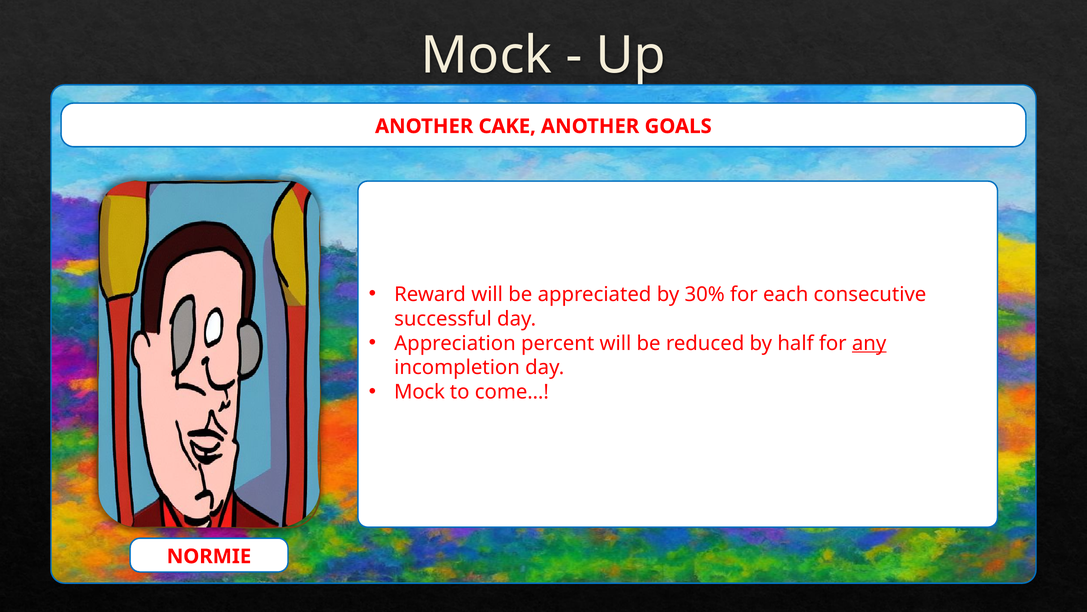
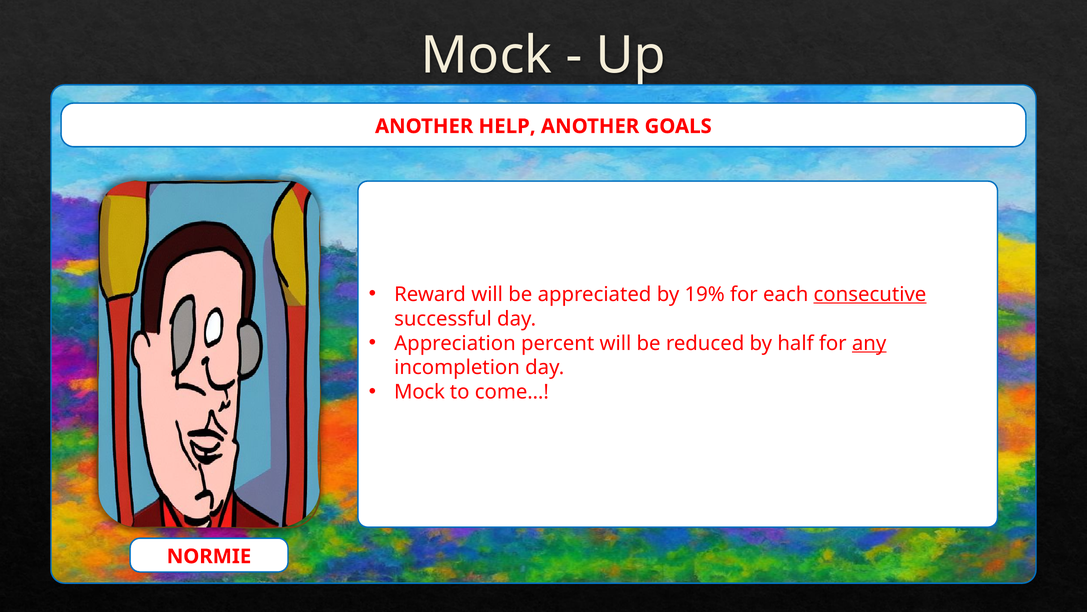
CAKE: CAKE -> HELP (507, 126)
30%: 30% -> 19% (705, 294)
consecutive underline: none -> present (870, 294)
